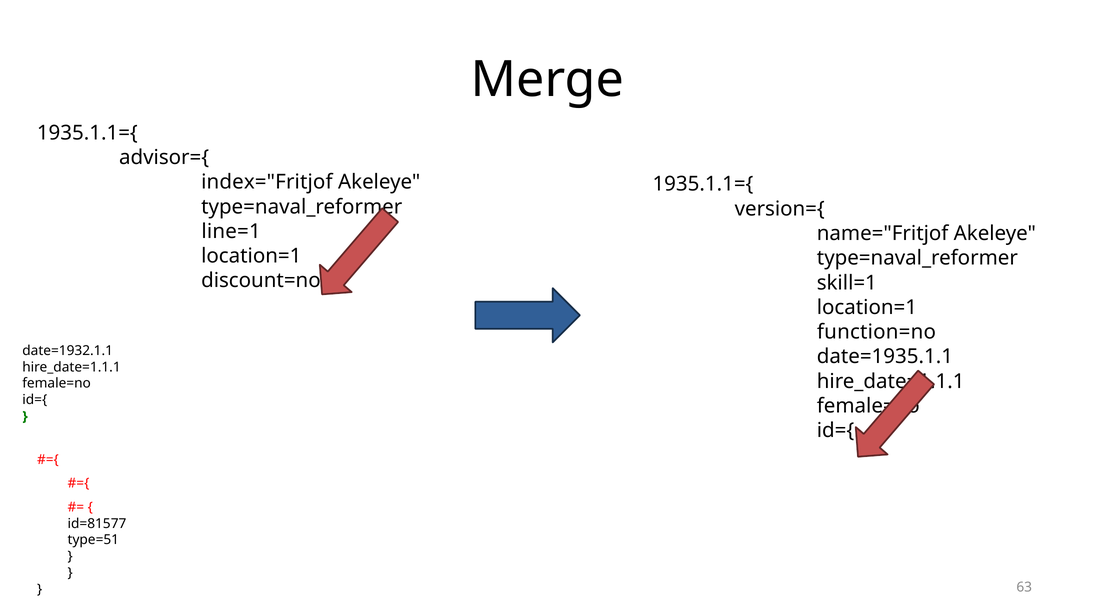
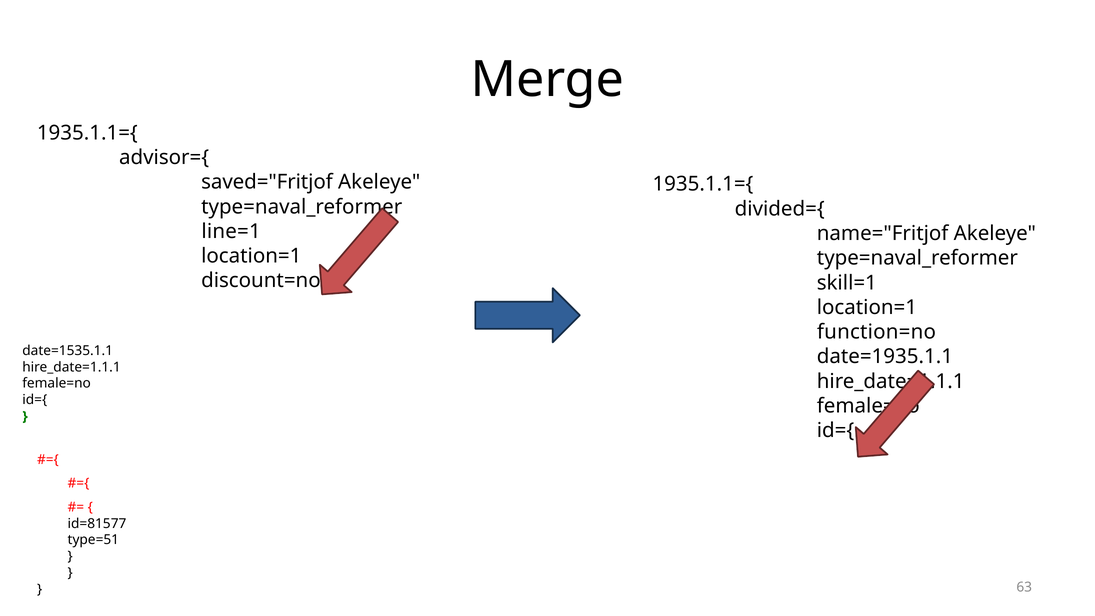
index="Fritjof: index="Fritjof -> saved="Fritjof (267, 182)
version={: version={ -> divided={ (780, 209)
date=1932.1.1: date=1932.1.1 -> date=1535.1.1 (68, 351)
